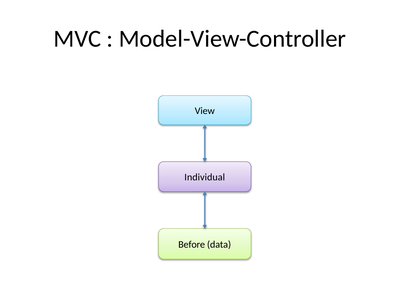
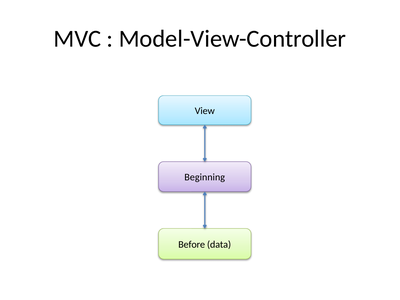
Individual: Individual -> Beginning (205, 177)
